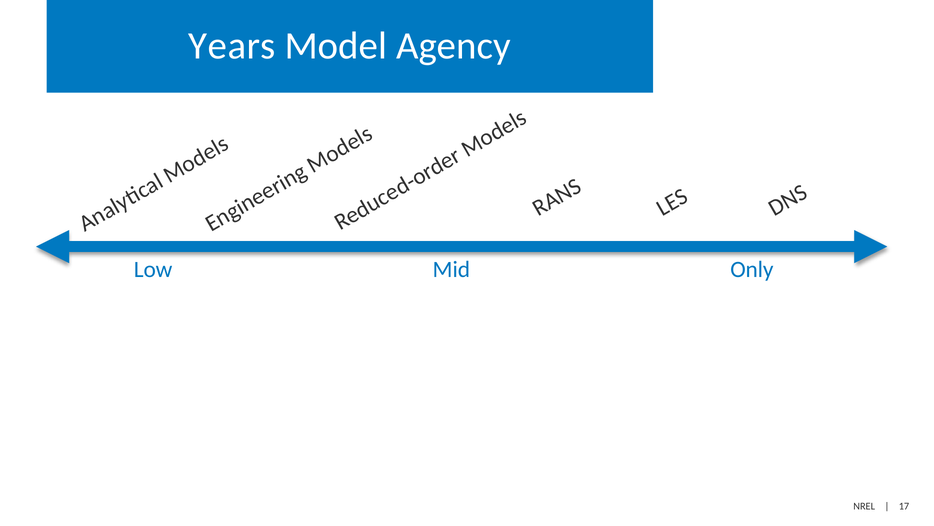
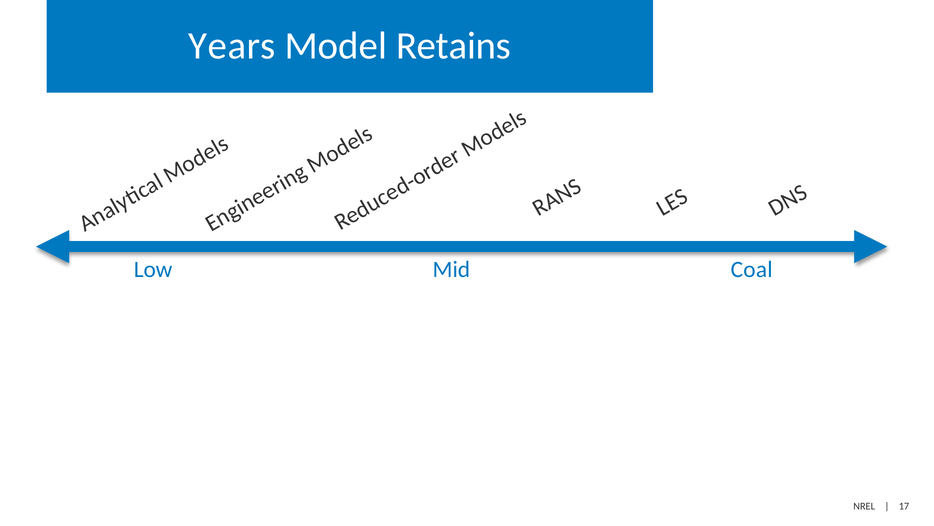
Agency: Agency -> Retains (454, 46)
Only: Only -> Coal (752, 269)
